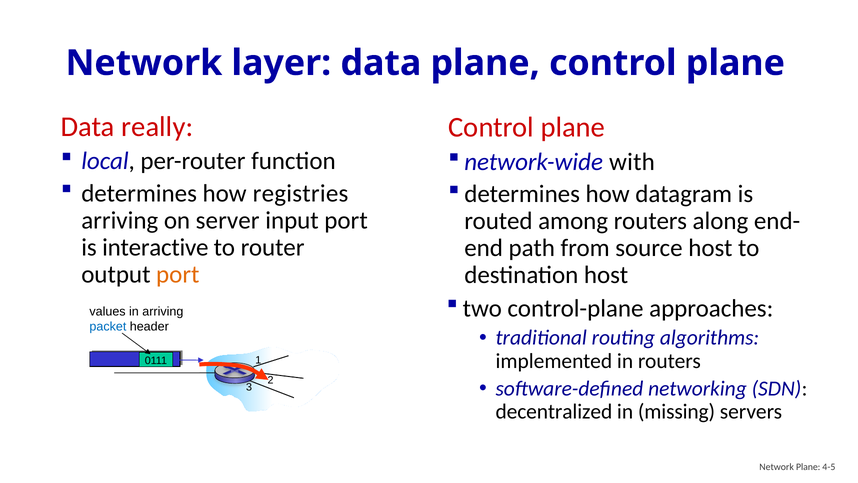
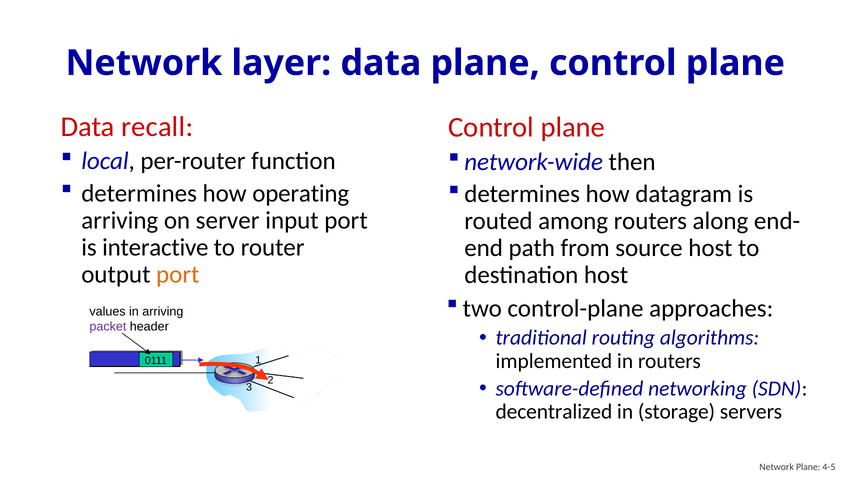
really: really -> recall (157, 126)
with: with -> then (632, 162)
registries: registries -> operating (301, 193)
packet colour: blue -> purple (108, 326)
missing: missing -> storage (677, 412)
